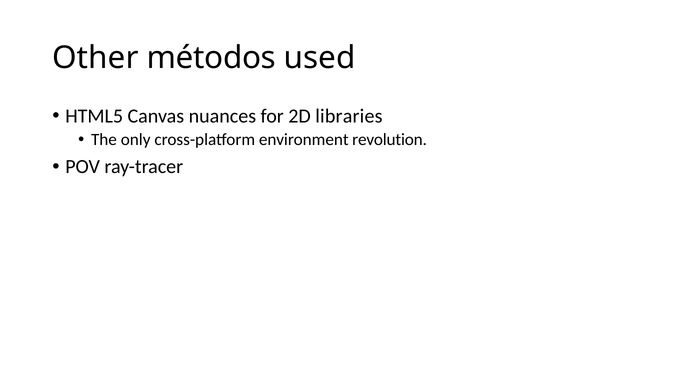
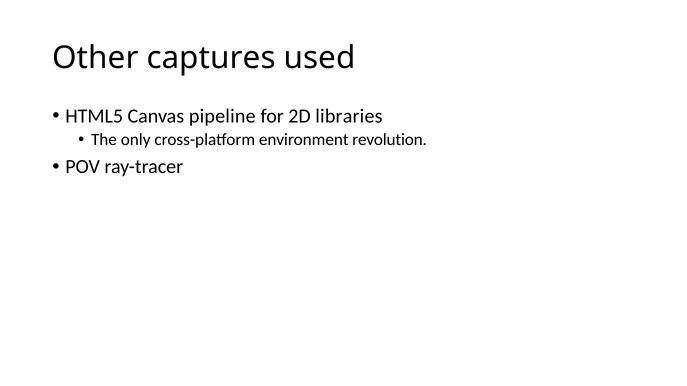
métodos: métodos -> captures (211, 58)
nuances: nuances -> pipeline (222, 116)
